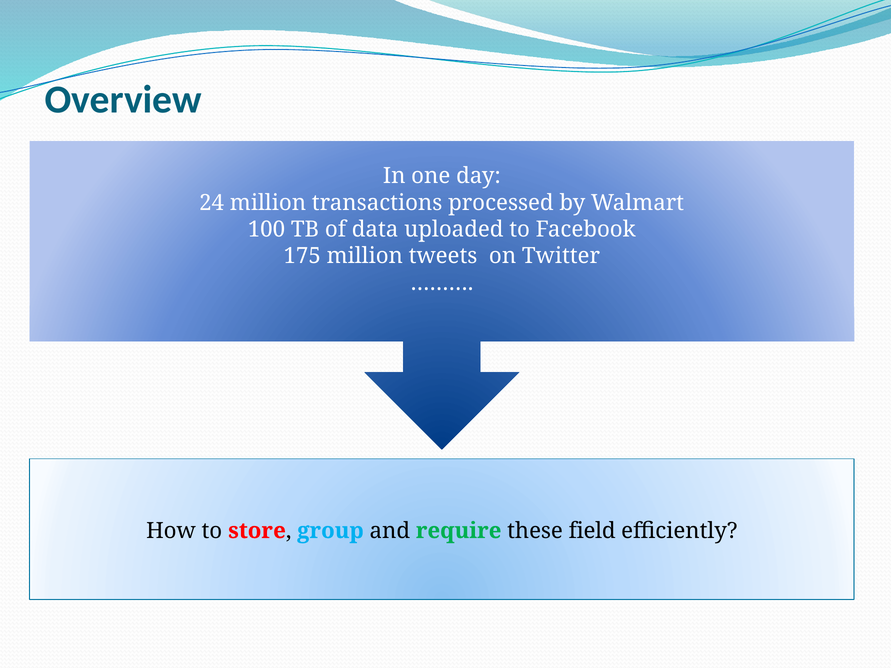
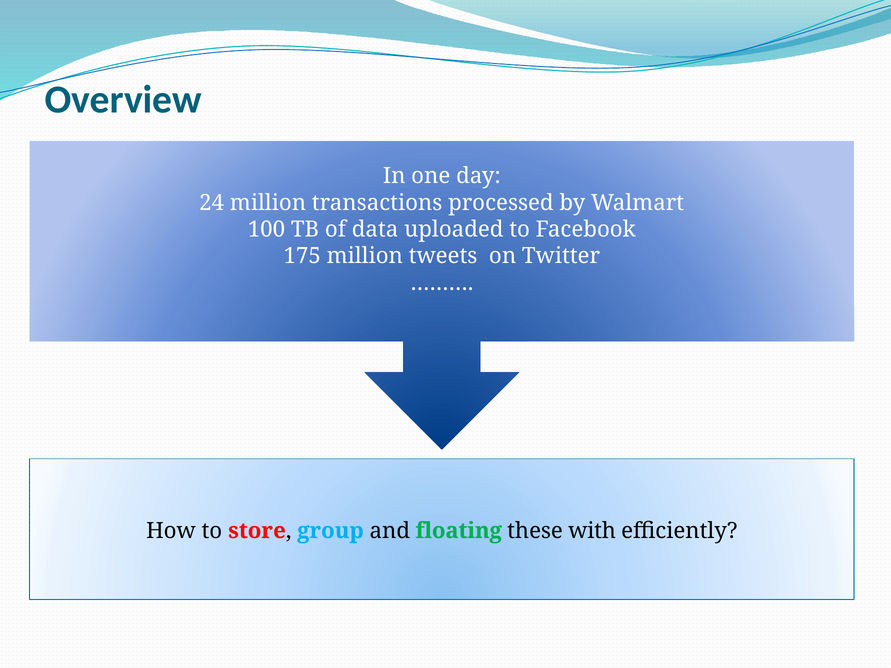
require: require -> floating (459, 531)
field: field -> with (592, 531)
